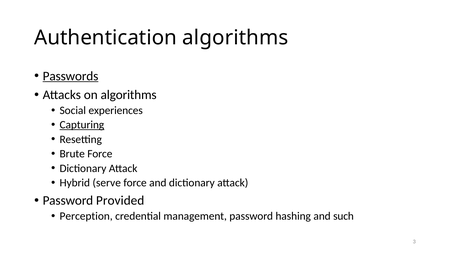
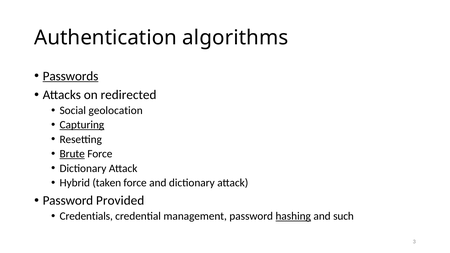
on algorithms: algorithms -> redirected (129, 95)
experiences: experiences -> geolocation (116, 110)
Brute underline: none -> present (72, 154)
serve: serve -> taken (107, 183)
Perception: Perception -> Credentials (86, 216)
hashing underline: none -> present (293, 216)
